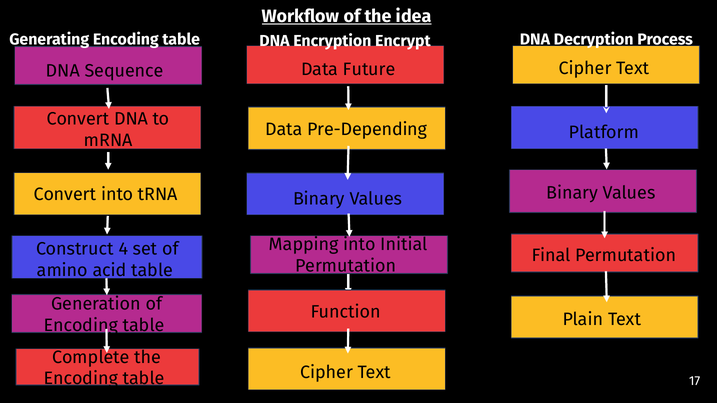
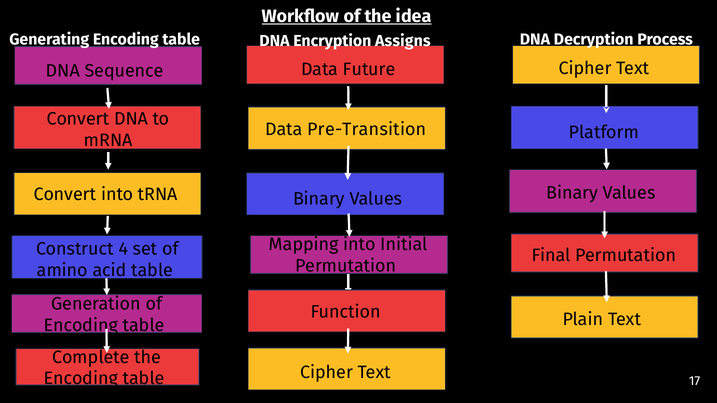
Encrypt: Encrypt -> Assigns (403, 41)
Pre-Depending: Pre-Depending -> Pre-Transition (367, 129)
